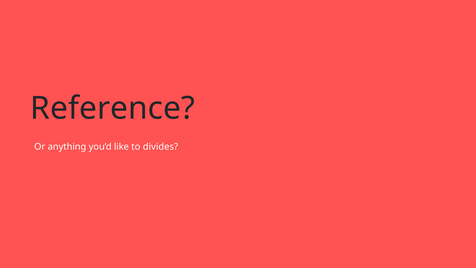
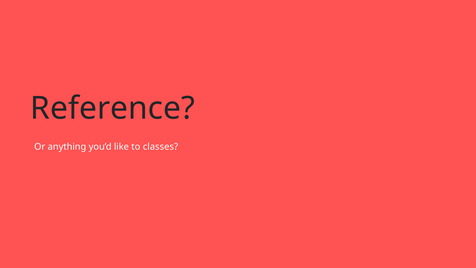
divides: divides -> classes (160, 146)
